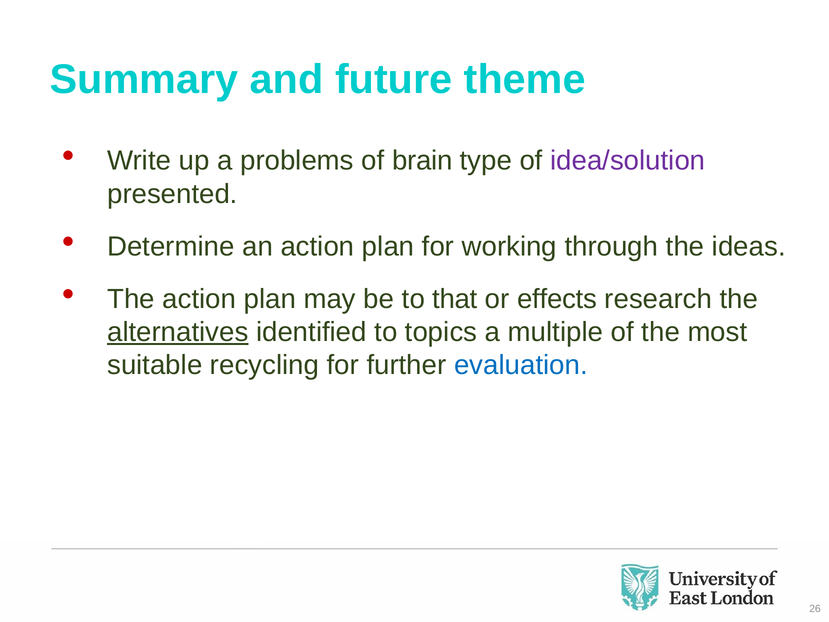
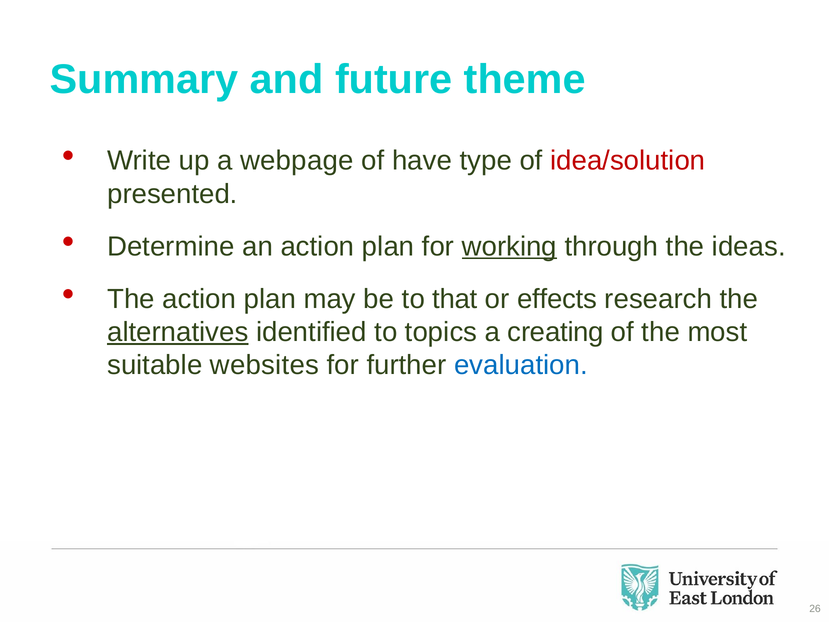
problems: problems -> webpage (297, 161)
brain: brain -> have (422, 161)
idea/solution colour: purple -> red (628, 161)
working underline: none -> present (509, 246)
multiple: multiple -> creating (556, 332)
recycling: recycling -> websites (264, 365)
